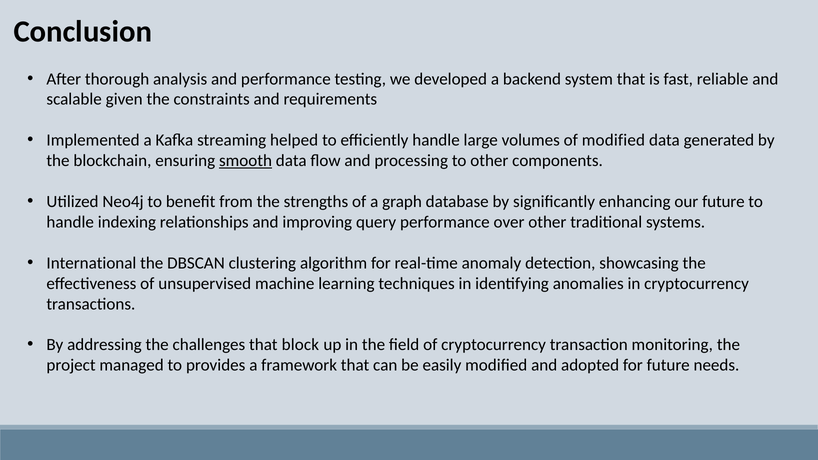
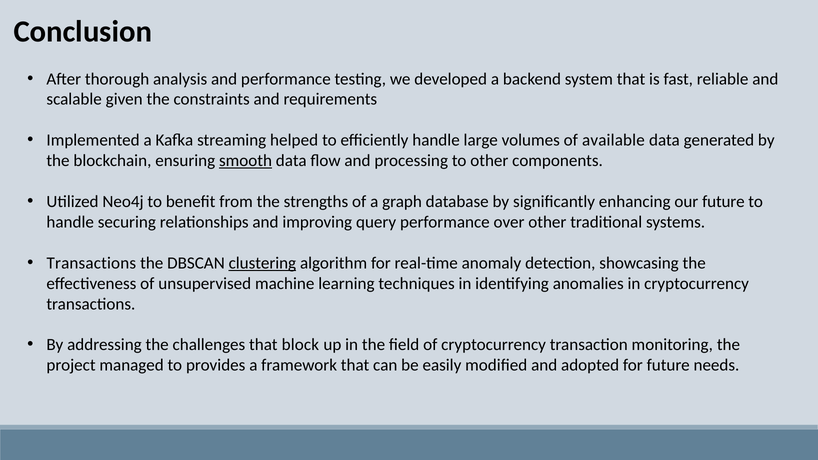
of modified: modified -> available (613, 140)
indexing: indexing -> securing (127, 222)
International: International -> Transactions (91, 263)
clustering underline: none -> present (262, 263)
